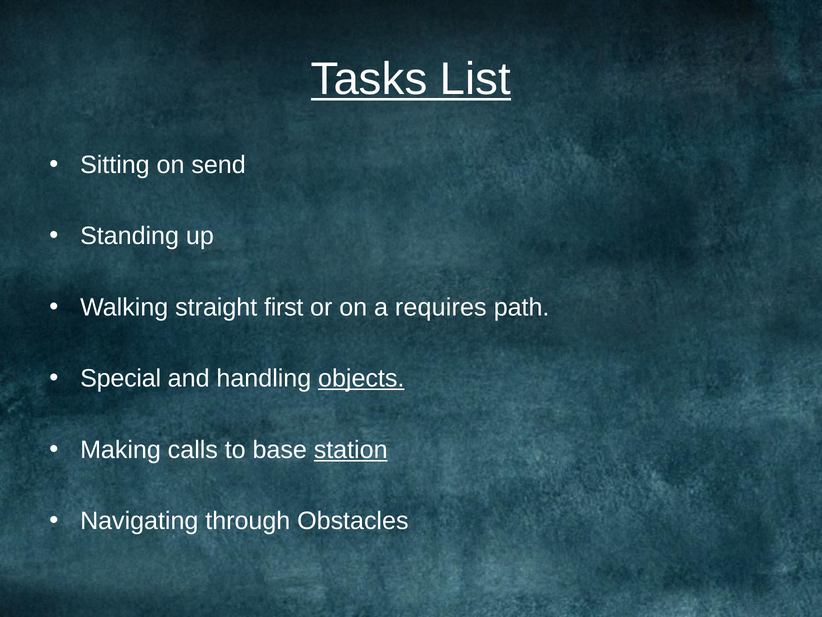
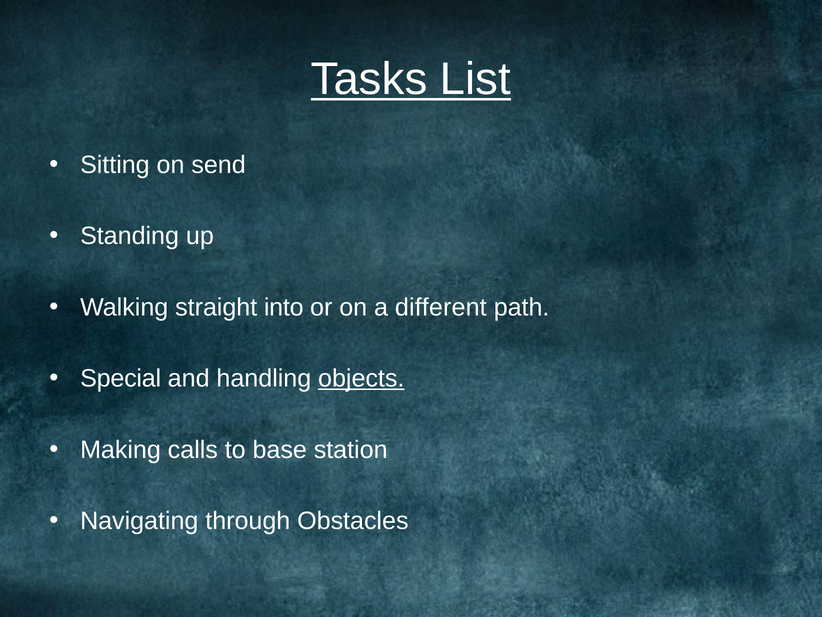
first: first -> into (284, 307)
requires: requires -> different (441, 307)
station underline: present -> none (351, 450)
